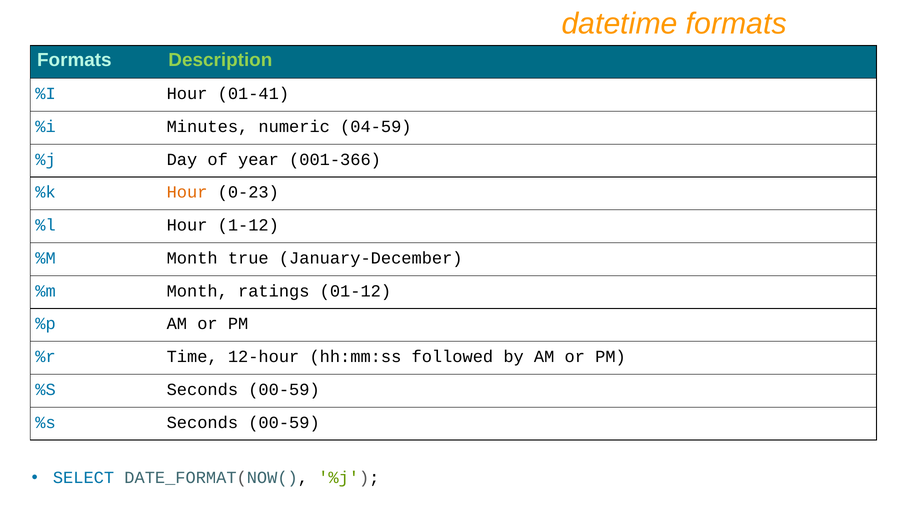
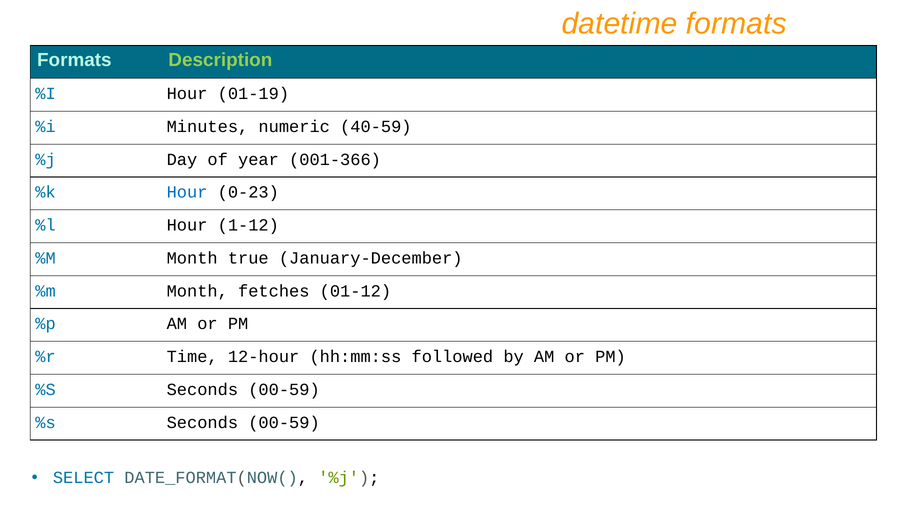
01-41: 01-41 -> 01-19 (253, 94)
04-59: 04-59 -> 40-59 (376, 127)
Hour colour: orange -> blue (187, 192)
ratings: ratings -> fetches (274, 291)
